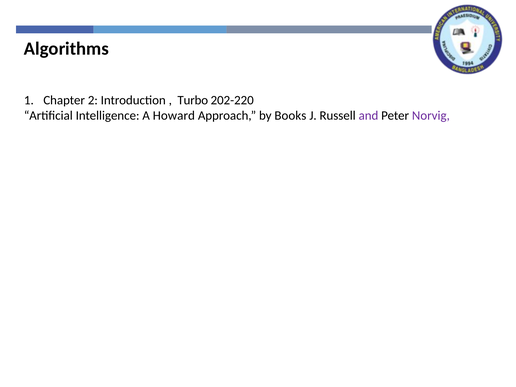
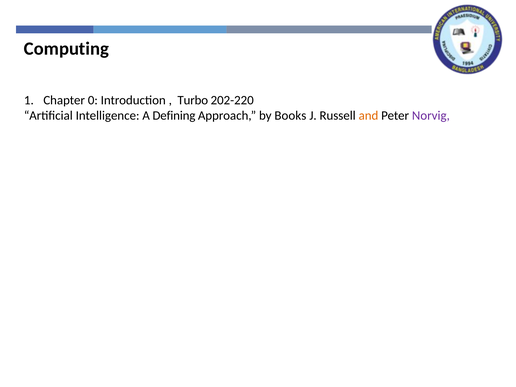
Algorithms: Algorithms -> Computing (66, 49)
2: 2 -> 0 (93, 100)
Howard: Howard -> Defining (174, 116)
and colour: purple -> orange (368, 116)
